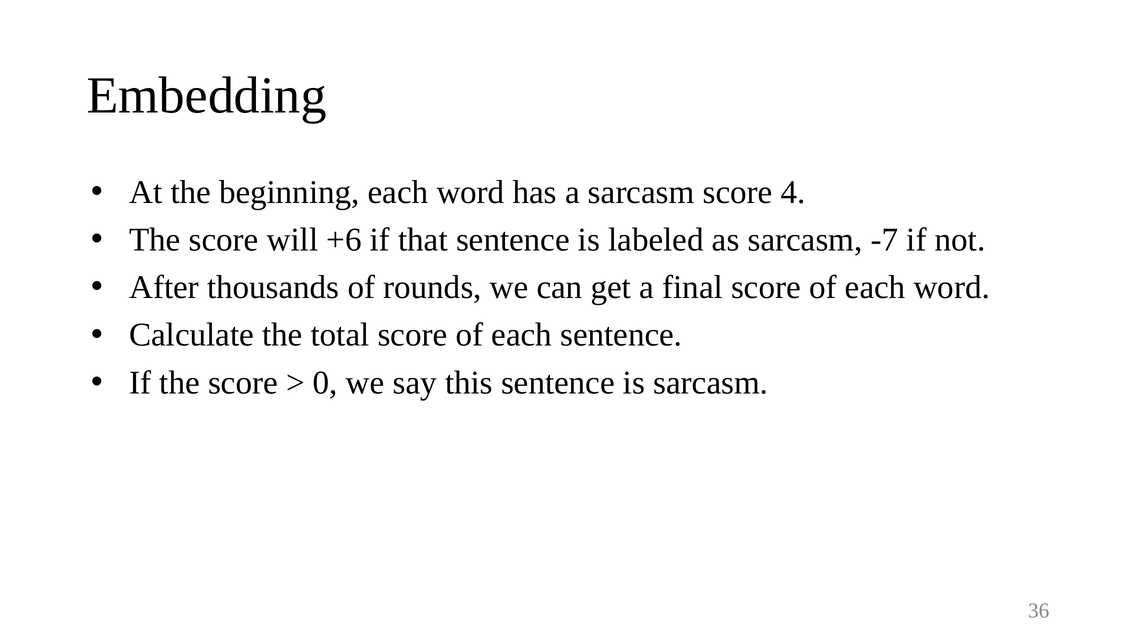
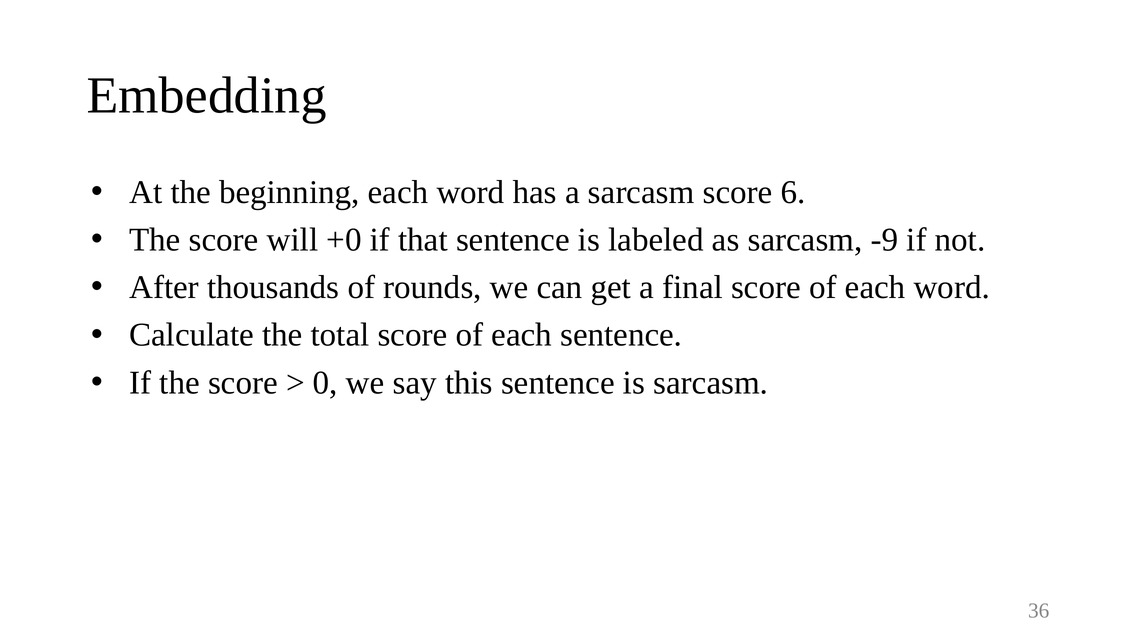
4: 4 -> 6 (793, 192)
+6: +6 -> +0 (344, 240)
-7: -7 -> -9 (884, 240)
